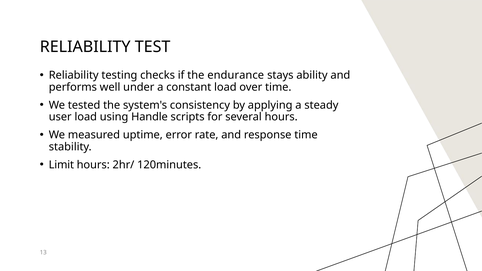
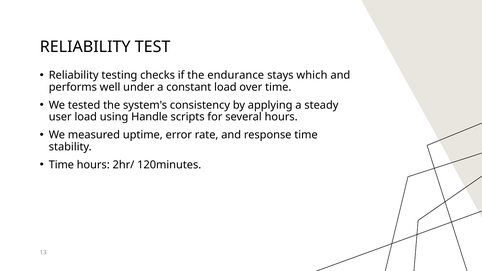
ability: ability -> which (312, 75)
Limit: Limit -> Time (61, 165)
